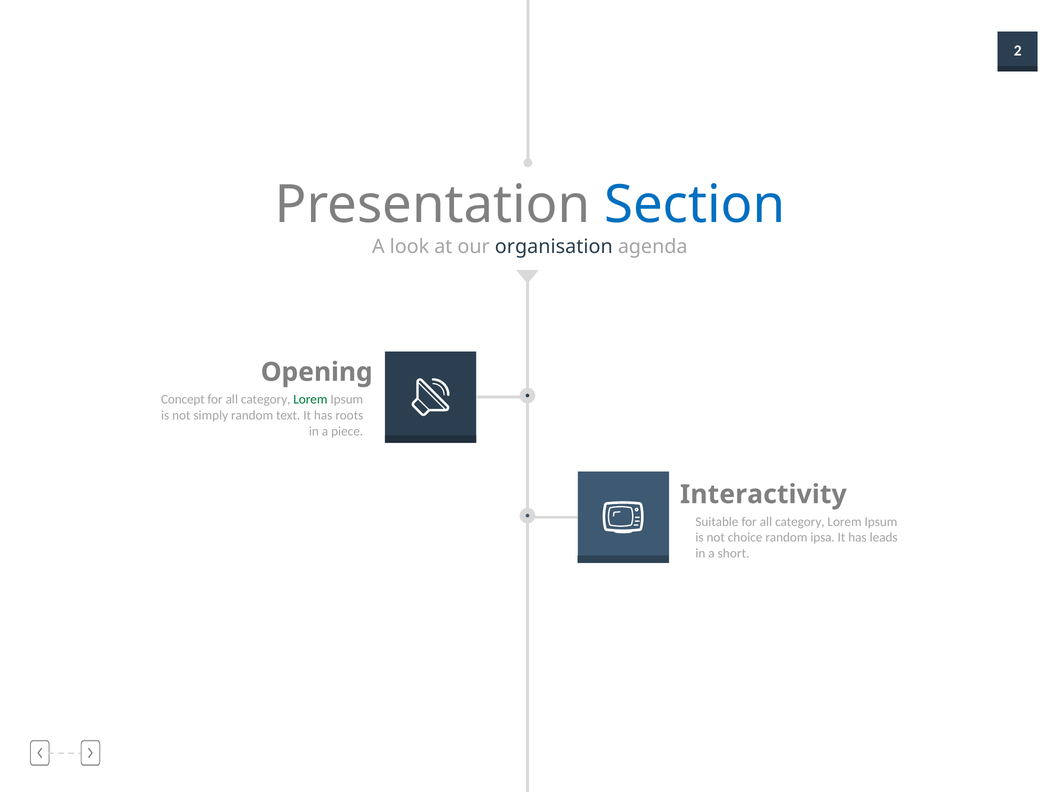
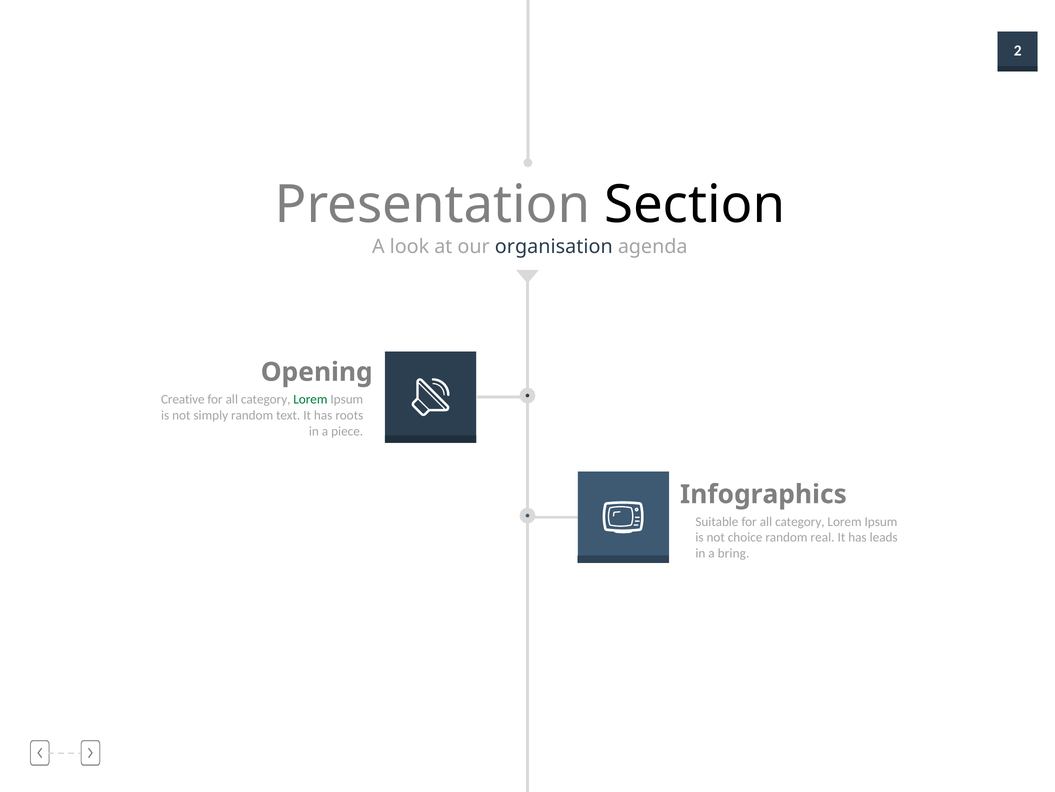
Section colour: blue -> black (695, 205)
Concept: Concept -> Creative (183, 399)
Interactivity: Interactivity -> Infographics (763, 494)
ipsa: ipsa -> real (823, 537)
short: short -> bring (734, 553)
